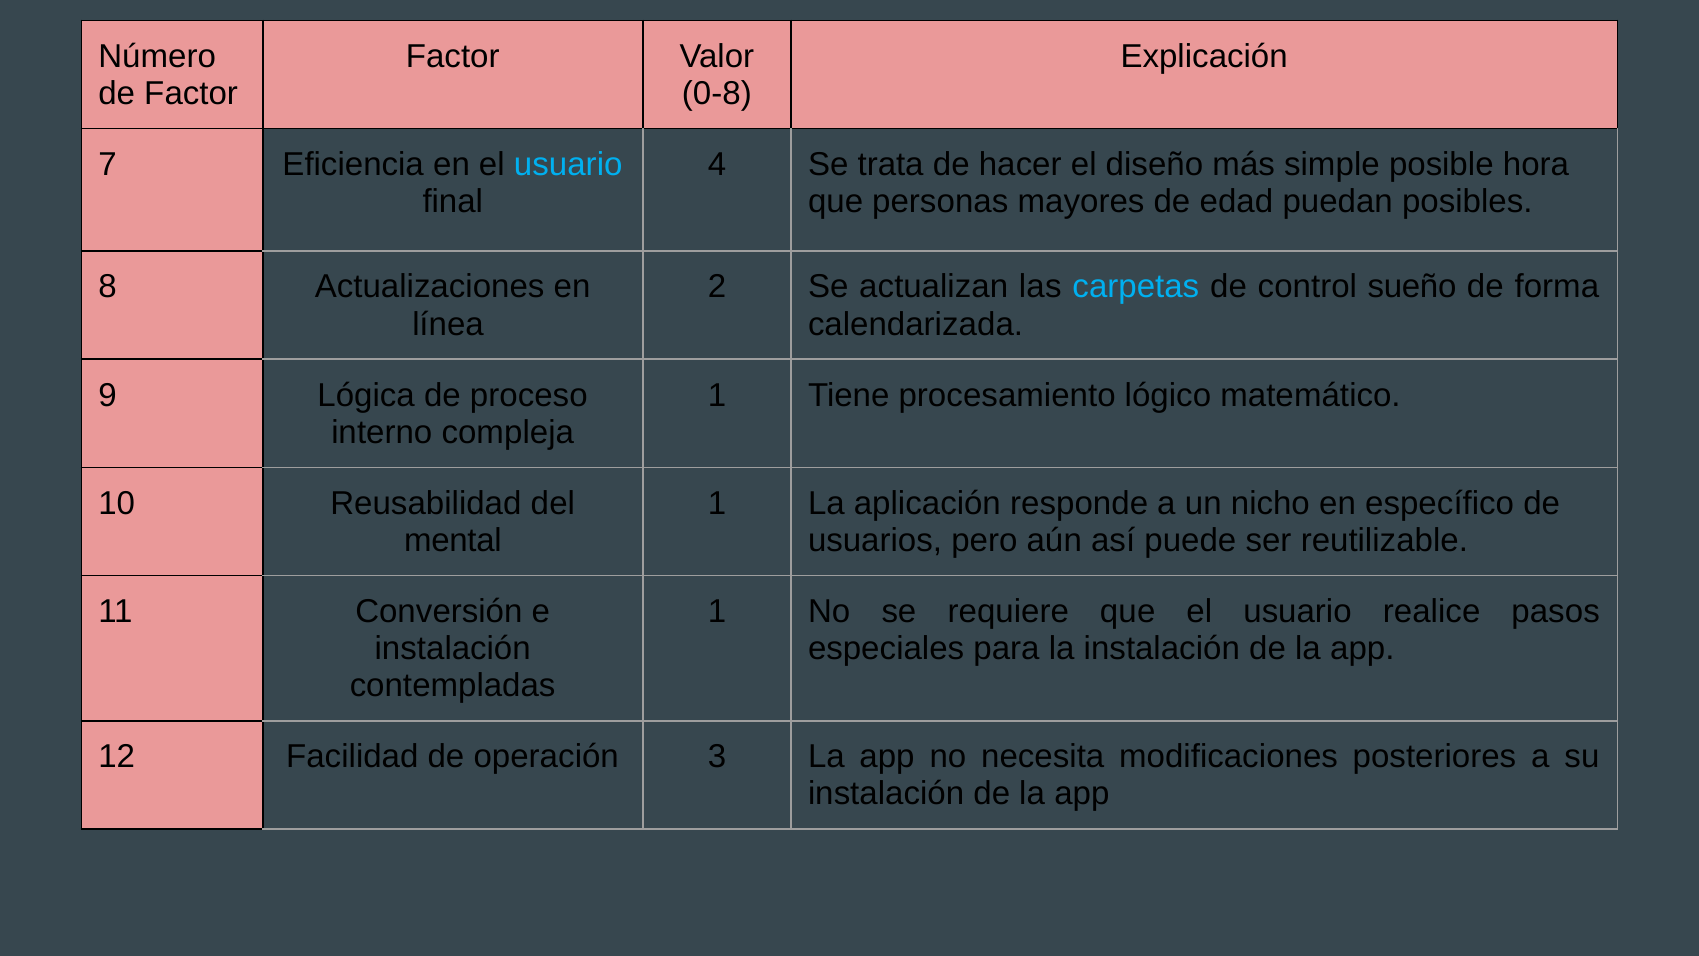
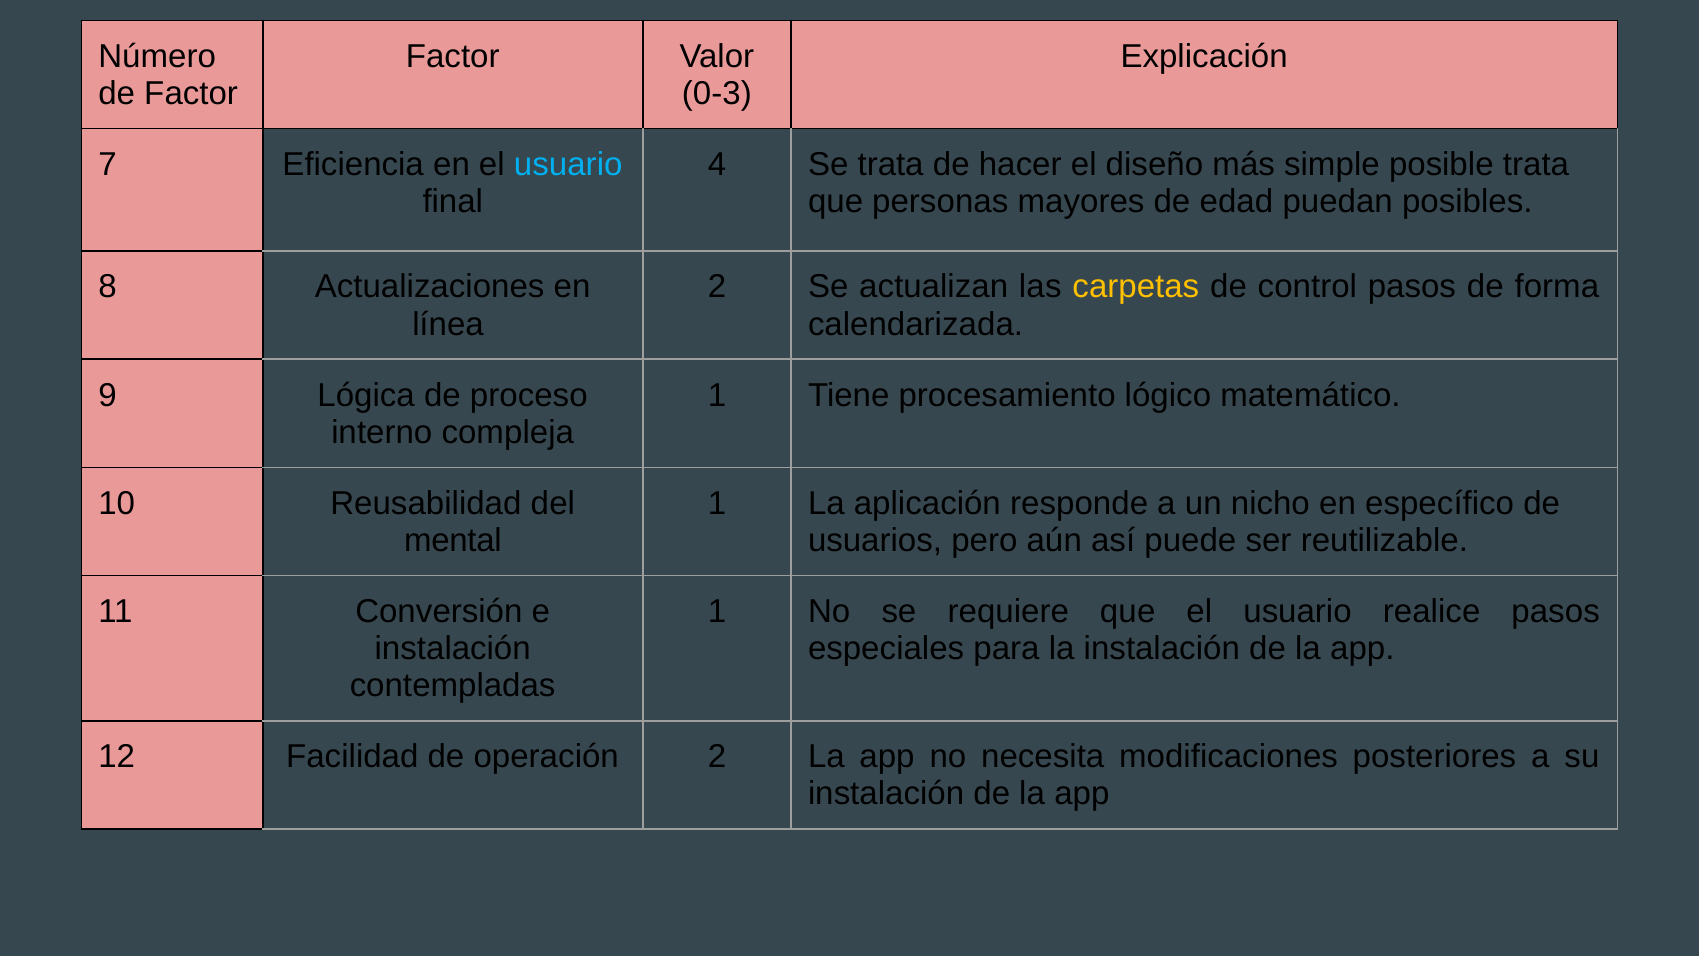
0-8: 0-8 -> 0-3 (717, 94)
posible hora: hora -> trata (1536, 165)
carpetas colour: light blue -> yellow (1136, 287)
control sueño: sueño -> pasos (1412, 287)
operación 3: 3 -> 2 (717, 757)
